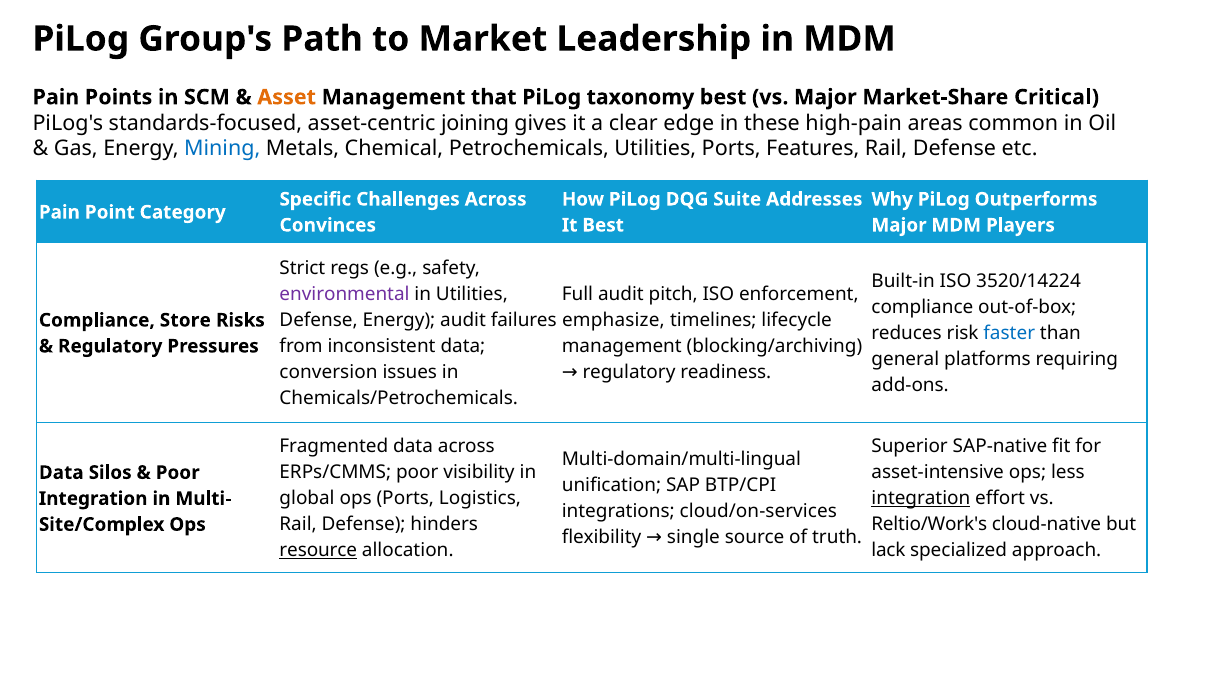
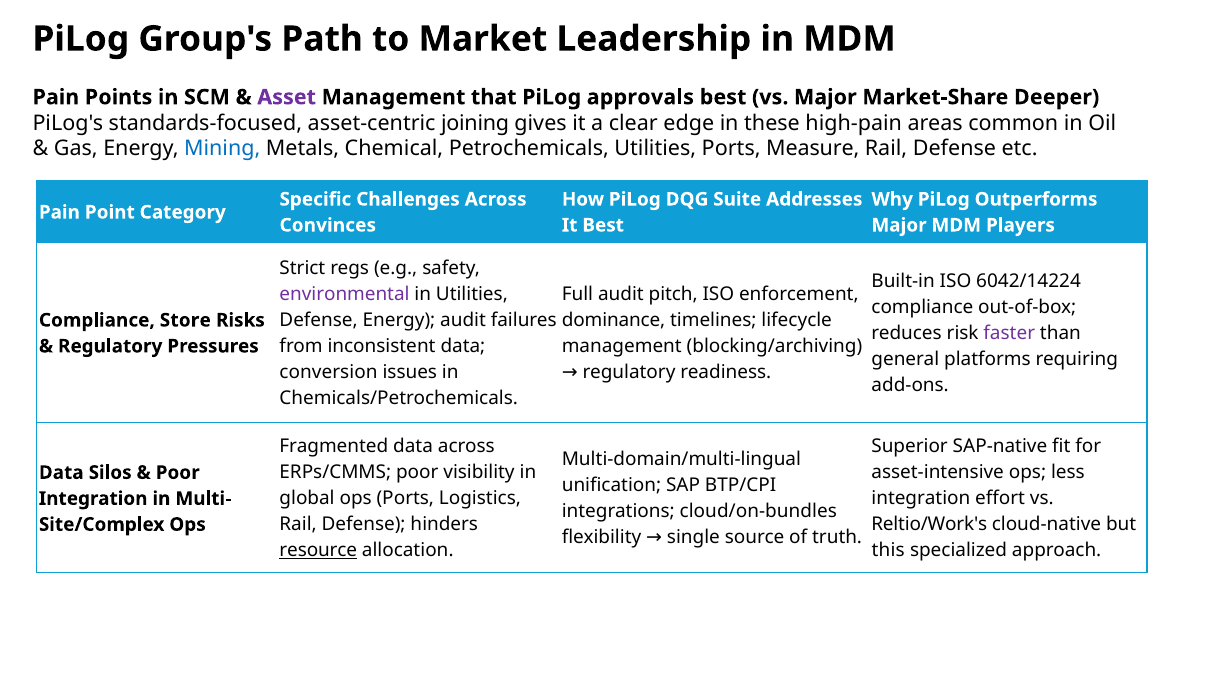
Asset colour: orange -> purple (287, 97)
taxonomy: taxonomy -> approvals (640, 97)
Critical: Critical -> Deeper (1057, 97)
Features: Features -> Measure (813, 149)
3520/14224: 3520/14224 -> 6042/14224 (1029, 281)
emphasize: emphasize -> dominance (614, 320)
faster colour: blue -> purple (1009, 333)
integration underline: present -> none (921, 498)
cloud/on-services: cloud/on-services -> cloud/on-bundles (758, 511)
lack: lack -> this (888, 550)
